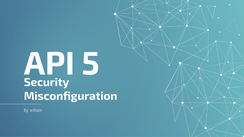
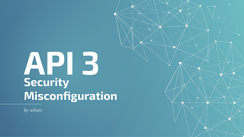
5: 5 -> 3 (91, 64)
